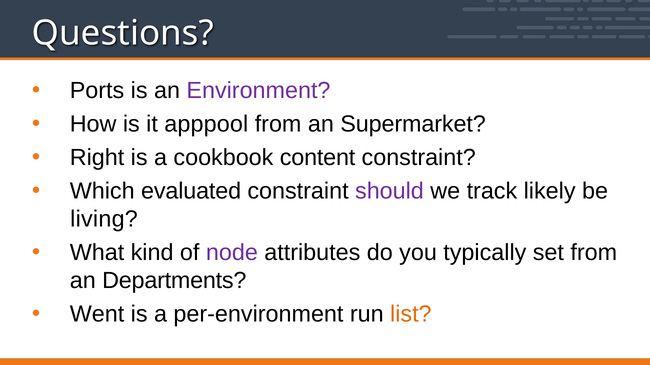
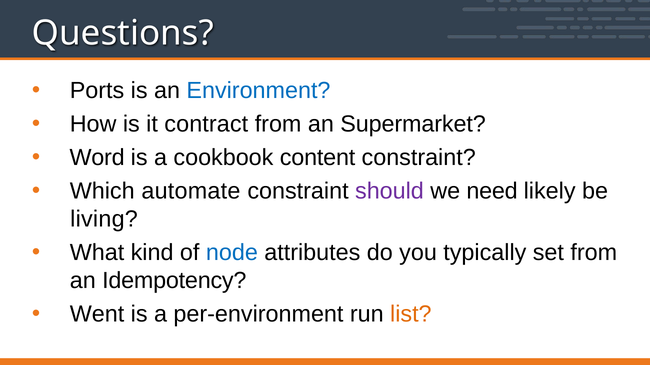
Environment colour: purple -> blue (258, 91)
apppool: apppool -> contract (206, 124)
Right: Right -> Word (97, 158)
evaluated: evaluated -> automate (191, 192)
track: track -> need (492, 192)
node colour: purple -> blue (232, 253)
Departments: Departments -> Idempotency (174, 281)
